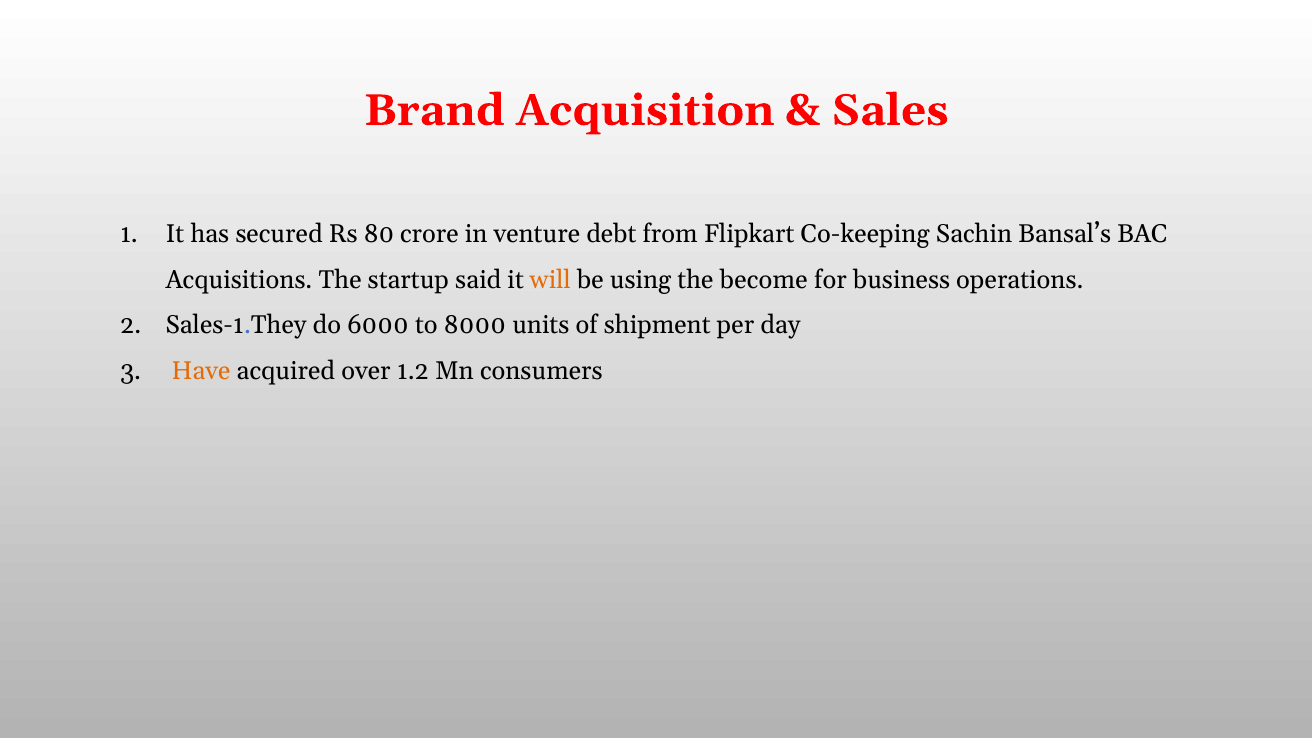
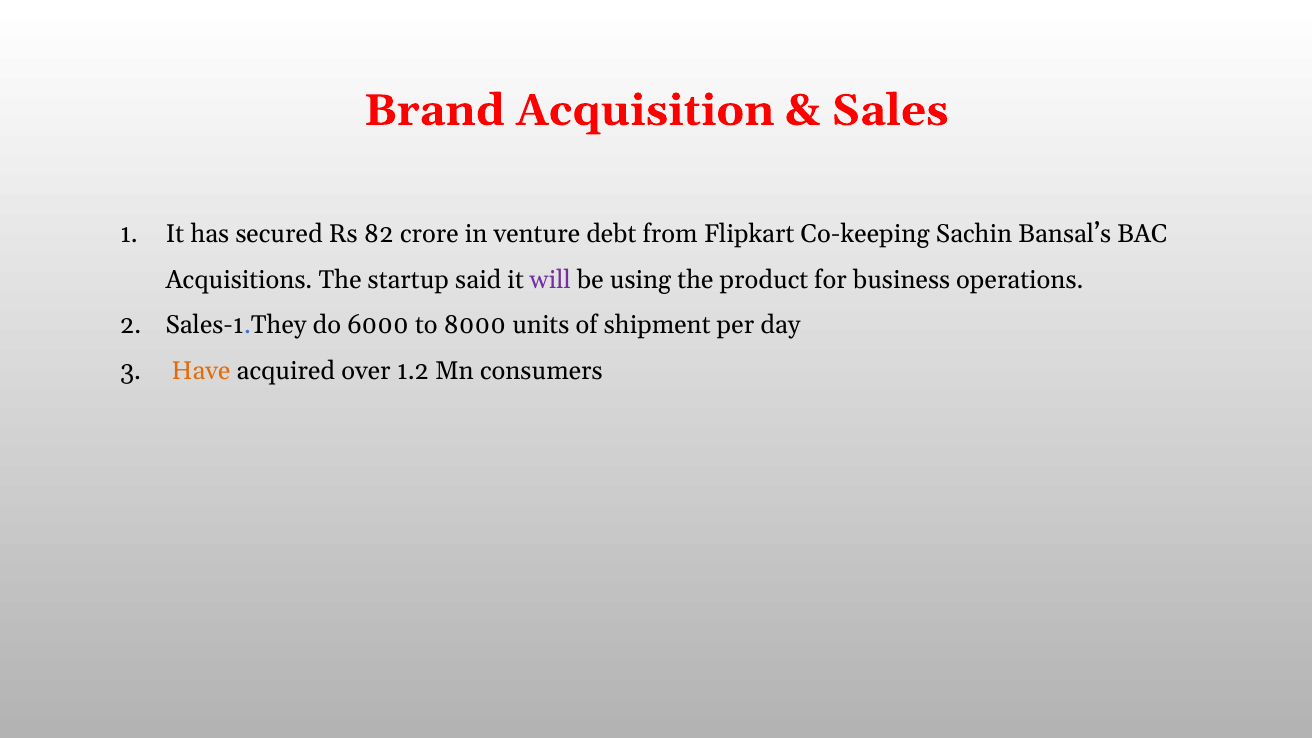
80: 80 -> 82 (379, 234)
will colour: orange -> purple (550, 280)
become: become -> product (764, 280)
